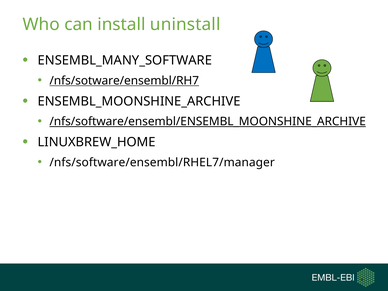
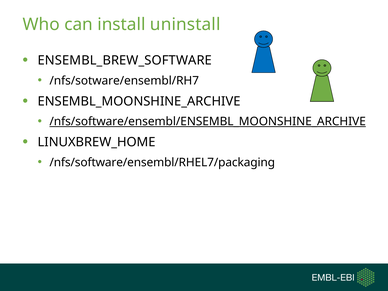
ENSEMBL_MANY_SOFTWARE: ENSEMBL_MANY_SOFTWARE -> ENSEMBL_BREW_SOFTWARE (125, 60)
/nfs/sotware/ensembl/RH7 underline: present -> none (124, 81)
/nfs/software/ensembl/RHEL7/manager: /nfs/software/ensembl/RHEL7/manager -> /nfs/software/ensembl/RHEL7/packaging (162, 162)
